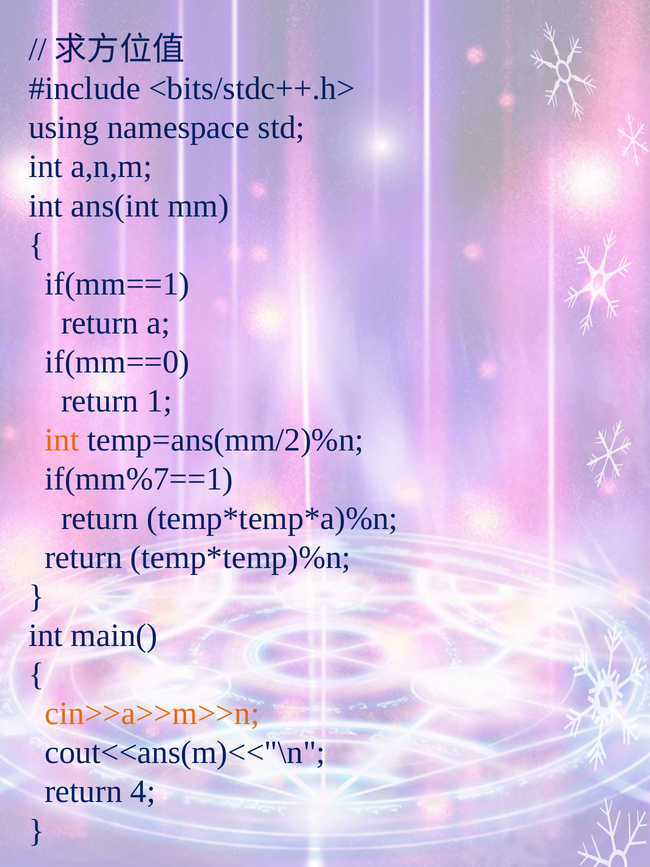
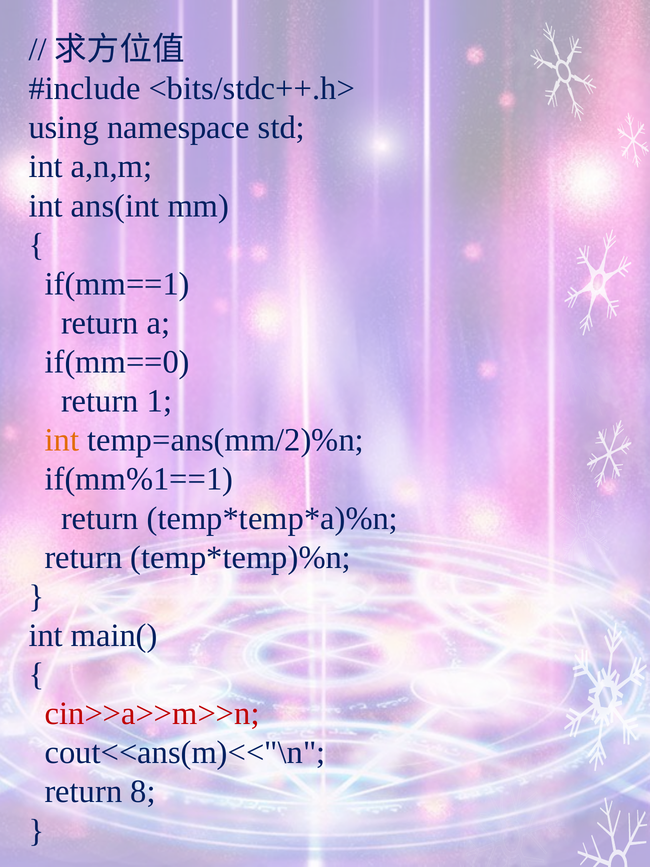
if(mm%7==1: if(mm%7==1 -> if(mm%1==1 (139, 479)
cin>>a>>m>>n colour: orange -> red (152, 713)
4: 4 -> 8 (143, 791)
